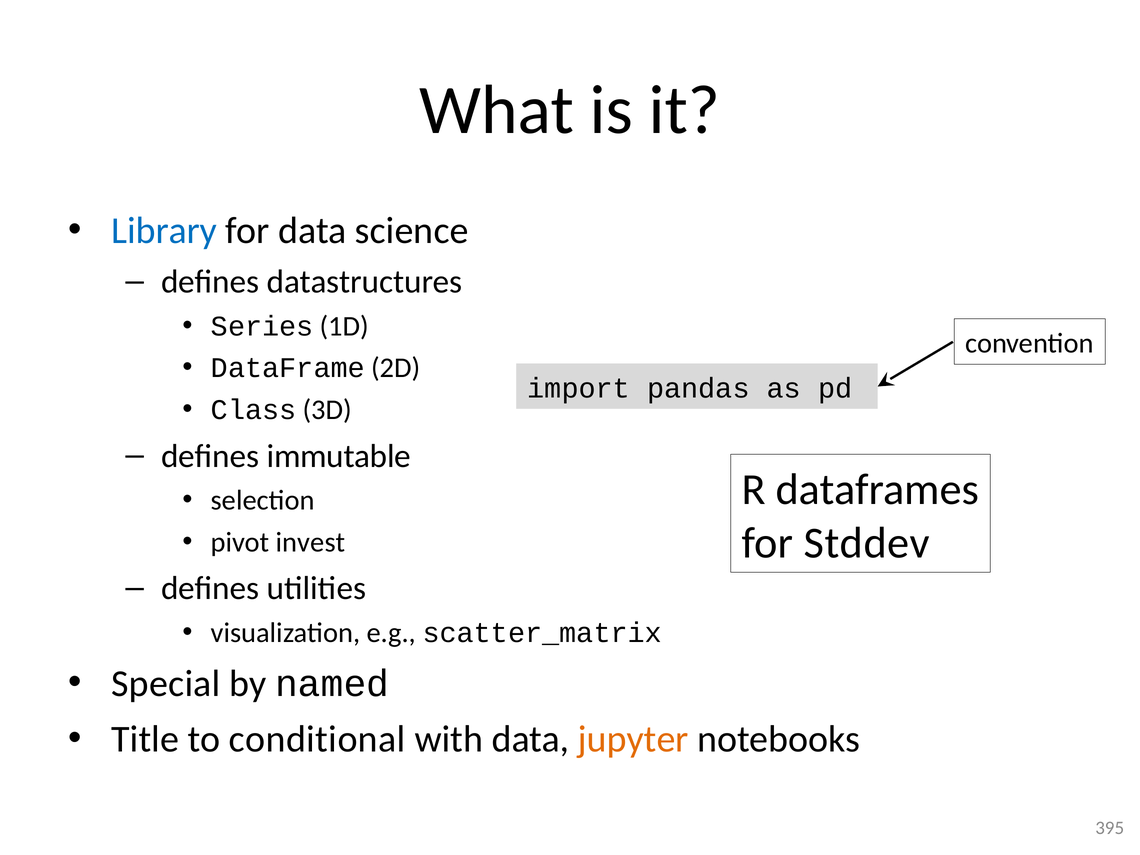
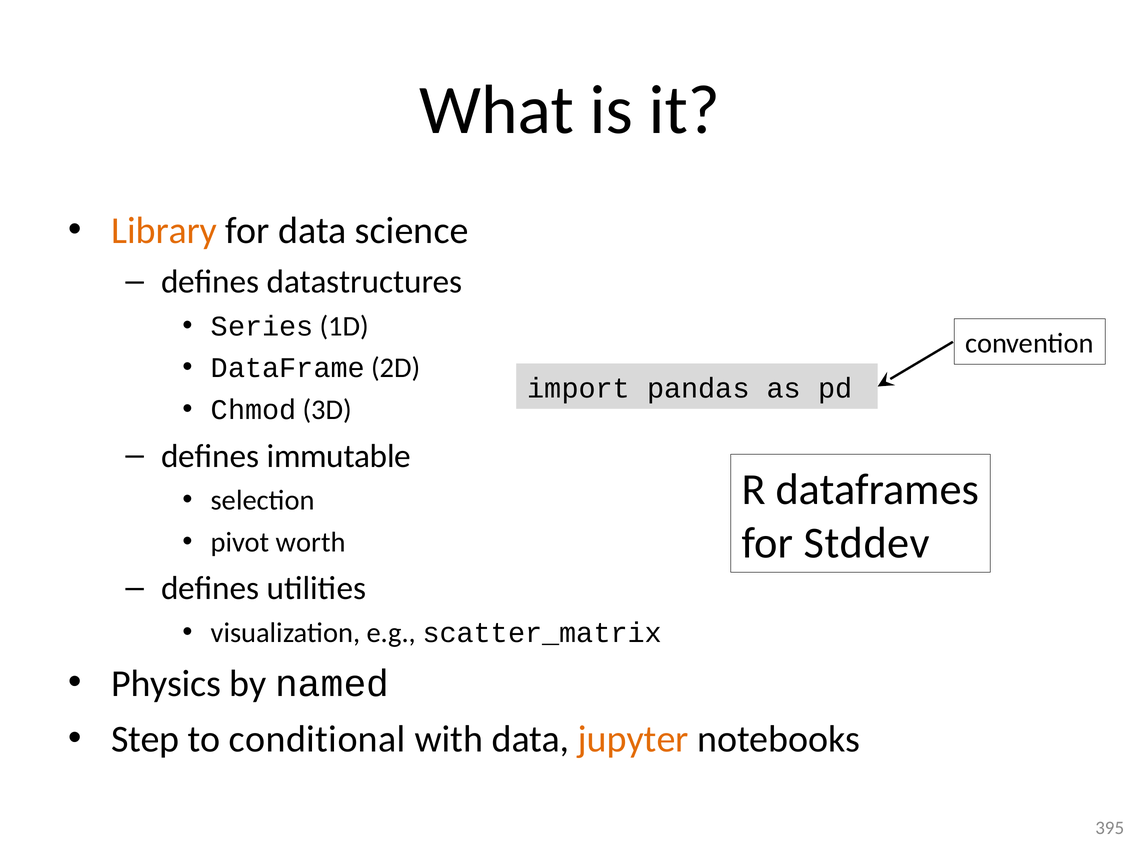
Library colour: blue -> orange (164, 231)
Class: Class -> Chmod (254, 410)
invest: invest -> worth (311, 542)
Special: Special -> Physics (166, 683)
Title: Title -> Step (145, 739)
